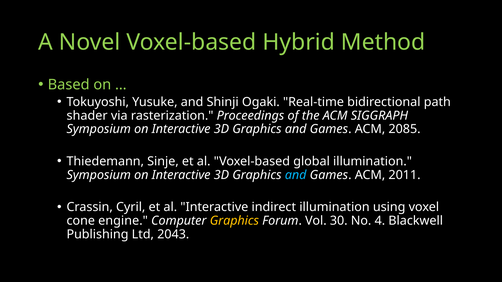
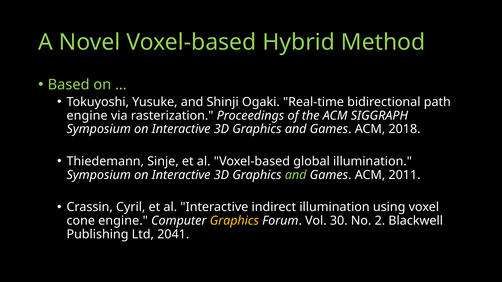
shader: shader -> engine (87, 116)
2085: 2085 -> 2018 (405, 129)
and colour: light blue -> light green (296, 175)
4: 4 -> 2 (380, 221)
2043: 2043 -> 2041 (173, 235)
